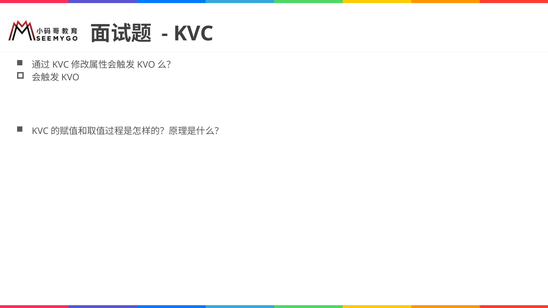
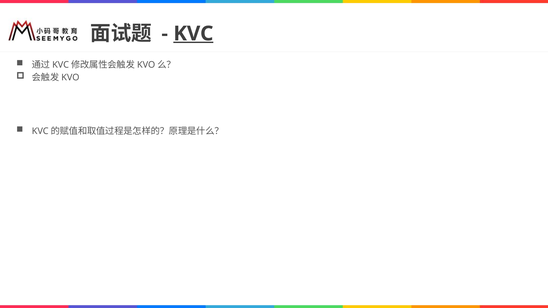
KVC underline: none -> present (193, 34)
